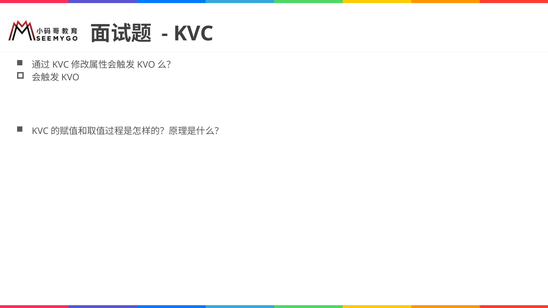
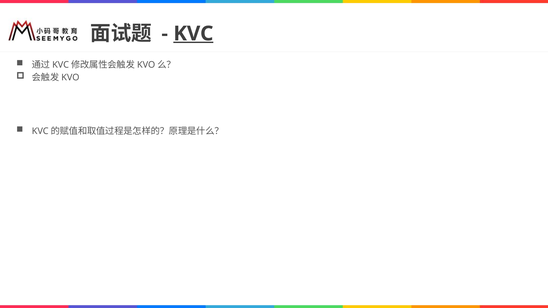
KVC underline: none -> present (193, 34)
